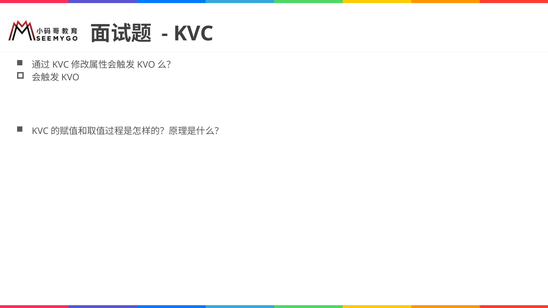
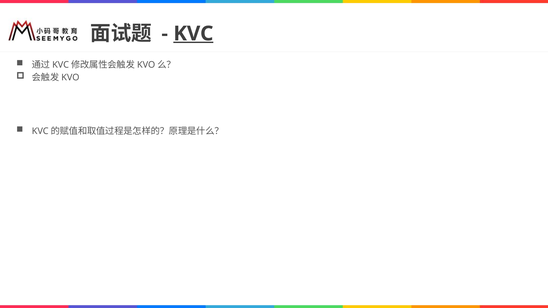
KVC underline: none -> present (193, 34)
